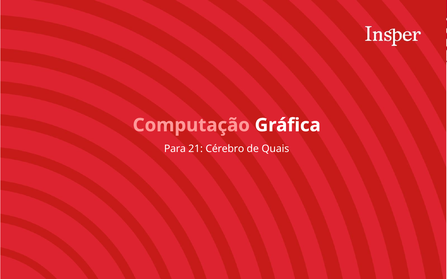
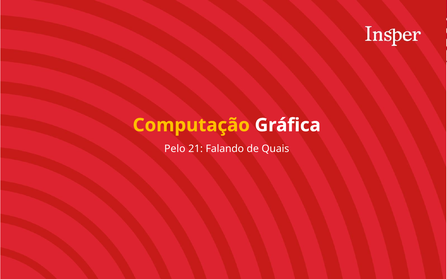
Computação colour: pink -> yellow (191, 125)
Para: Para -> Pelo (175, 149)
Cérebro: Cérebro -> Falando (225, 149)
